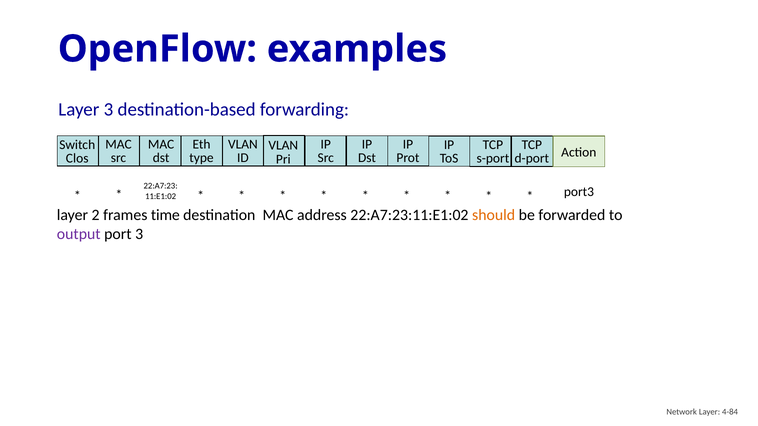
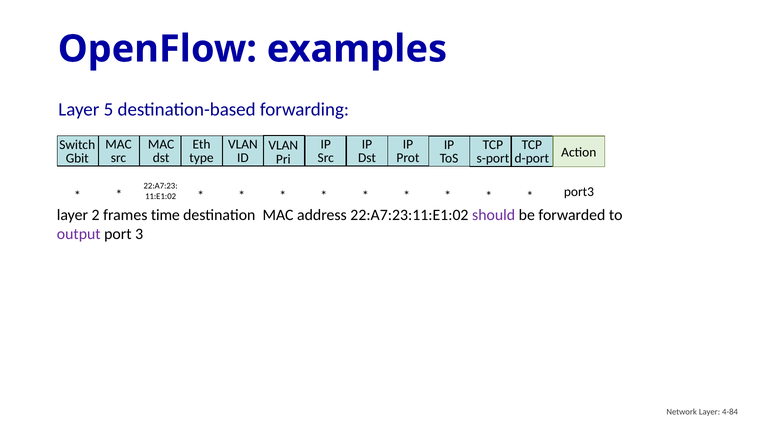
Layer 3: 3 -> 5 (108, 110)
Clos: Clos -> Gbit (77, 159)
should colour: orange -> purple (494, 215)
